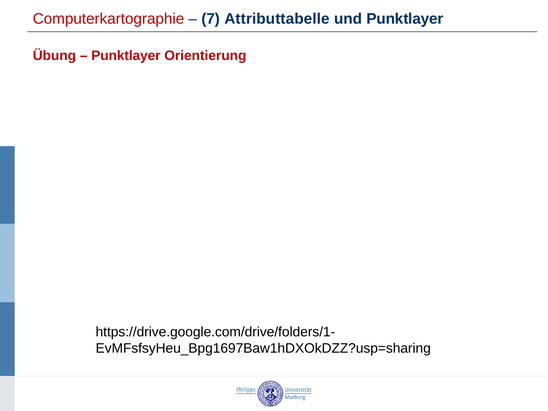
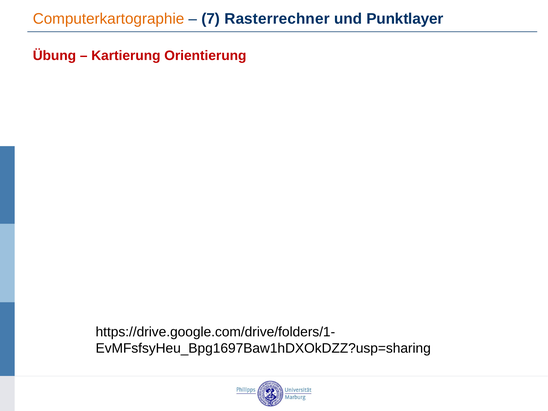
Computerkartographie colour: red -> orange (109, 19)
Attributtabelle: Attributtabelle -> Rasterrechner (277, 19)
Punktlayer: Punktlayer -> Kartierung (126, 56)
